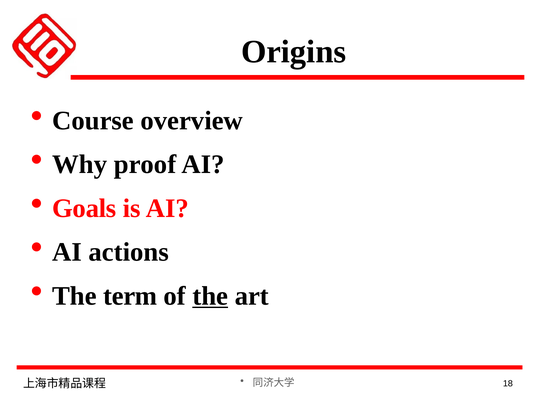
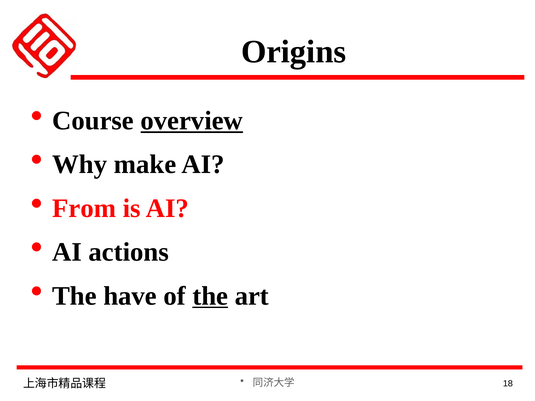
overview underline: none -> present (192, 121)
proof: proof -> make (145, 164)
Goals: Goals -> From (84, 208)
term: term -> have (130, 296)
